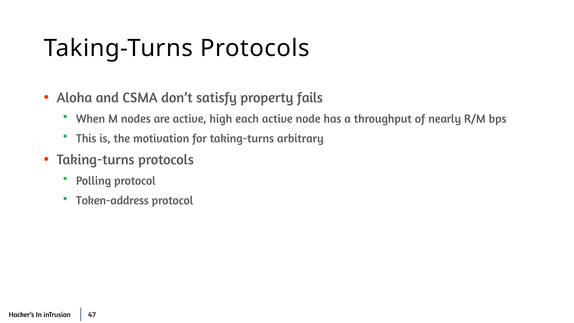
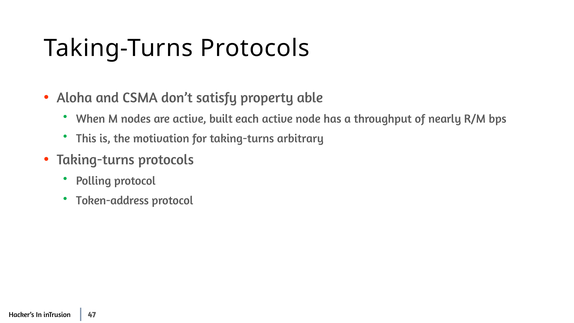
fails: fails -> able (310, 98)
high: high -> built (221, 119)
